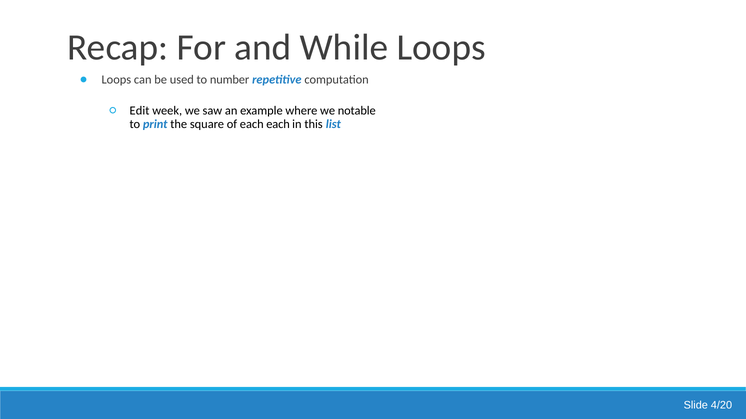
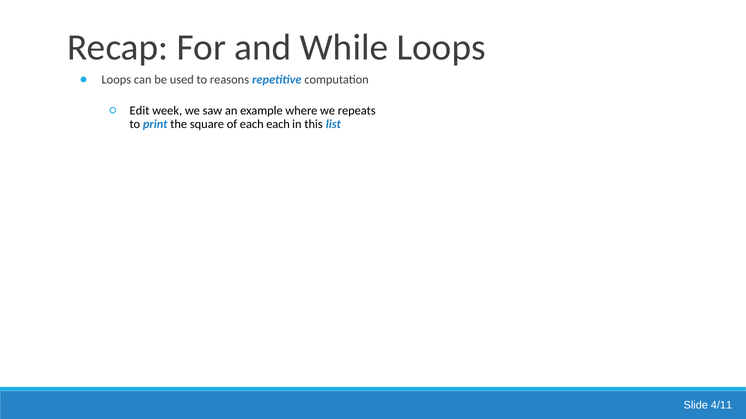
number: number -> reasons (230, 80)
notable: notable -> repeats (357, 111)
4/20: 4/20 -> 4/11 (721, 406)
